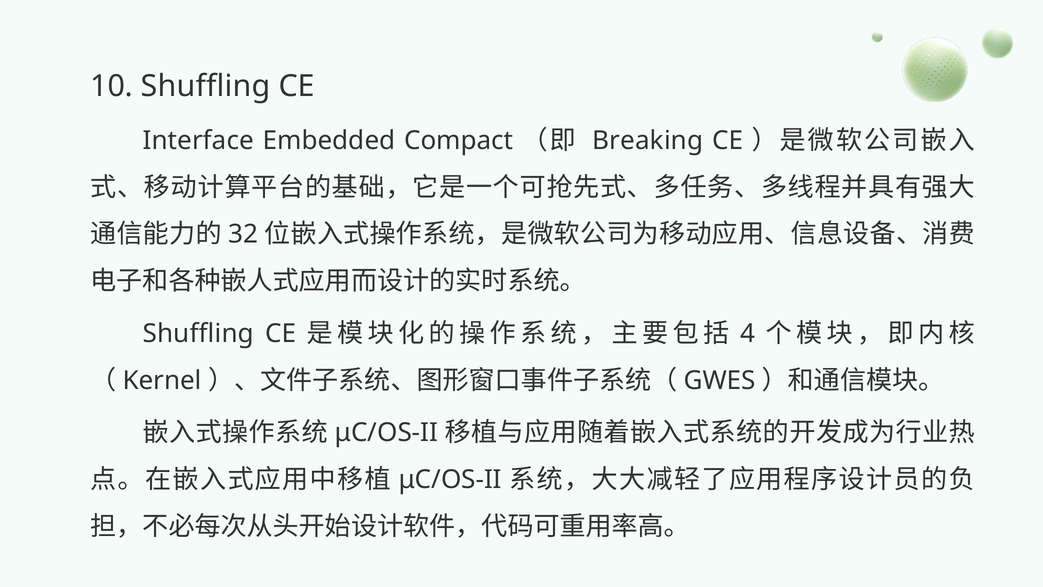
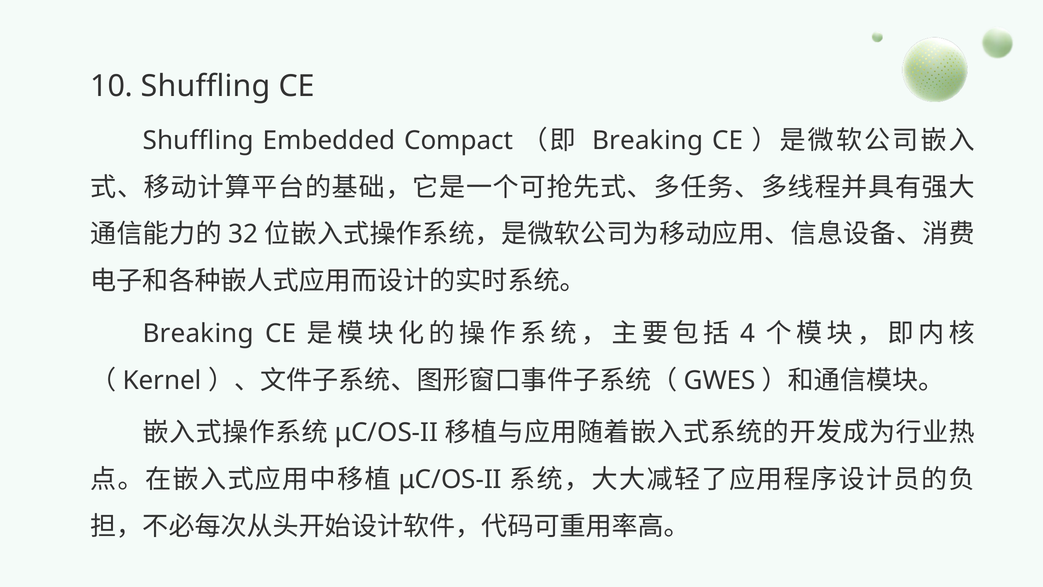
Interface: Interface -> Shuffling (198, 140)
Shuffling: Shuffling -> Breaking (198, 333)
